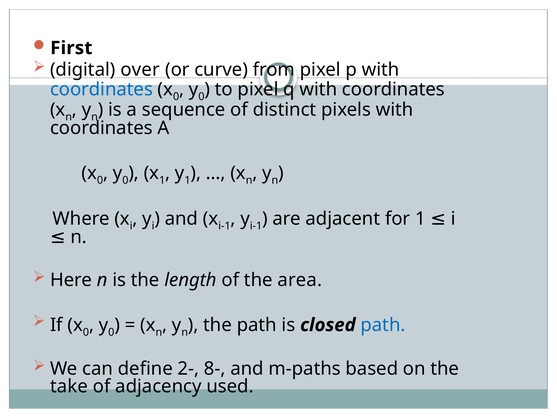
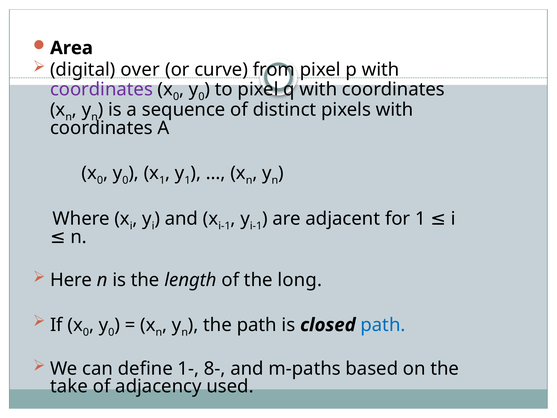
First: First -> Area (71, 48)
coordinates colour: blue -> purple (101, 89)
area: area -> long (300, 280)
2-: 2- -> 1- (188, 368)
